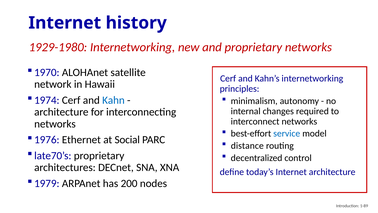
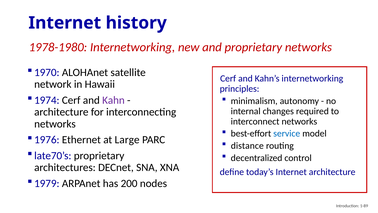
1929-1980: 1929-1980 -> 1978-1980 (58, 47)
Kahn colour: blue -> purple (113, 100)
Social: Social -> Large (127, 140)
